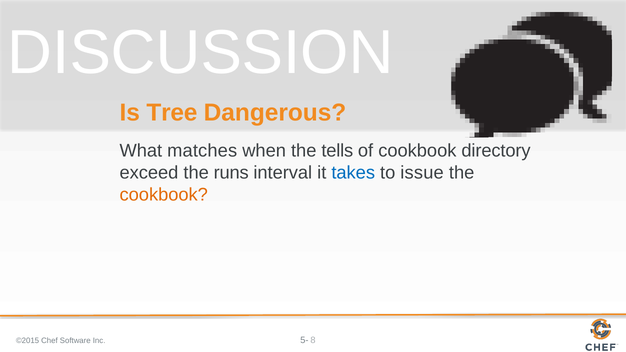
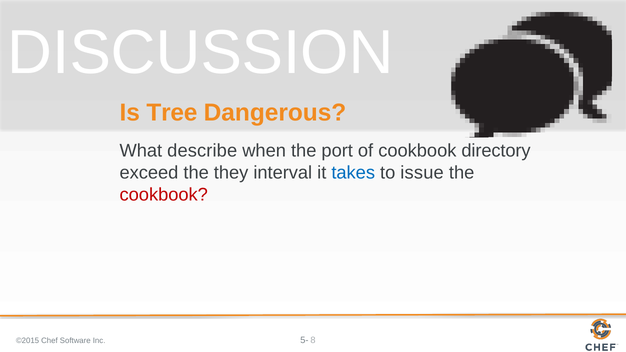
matches: matches -> describe (202, 151)
tells: tells -> port (337, 151)
runs: runs -> they (231, 173)
cookbook colour: orange -> red (164, 195)
